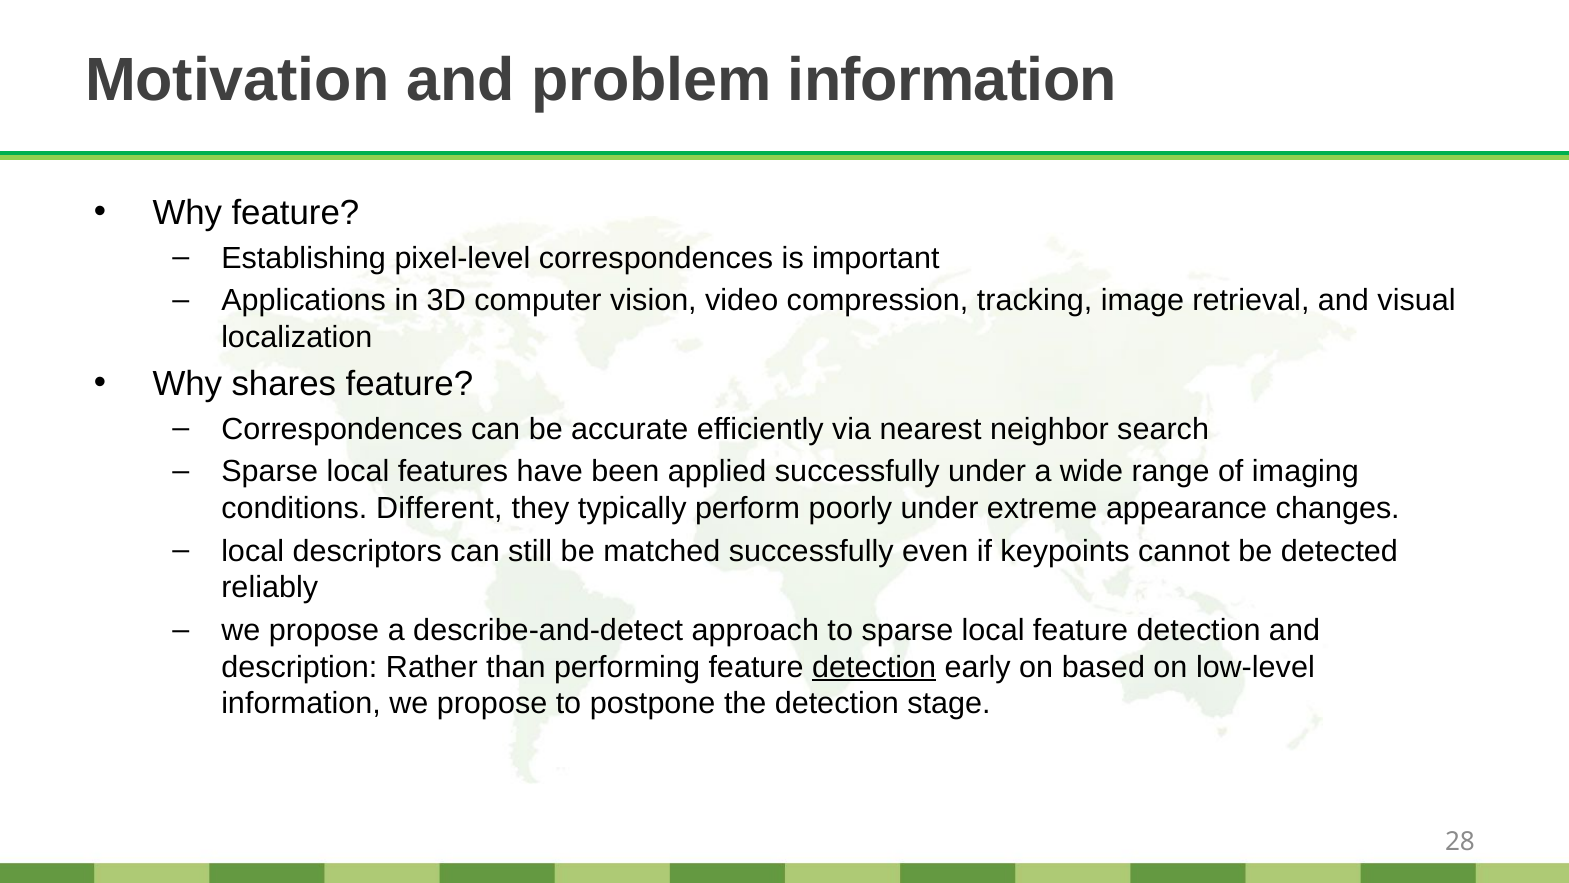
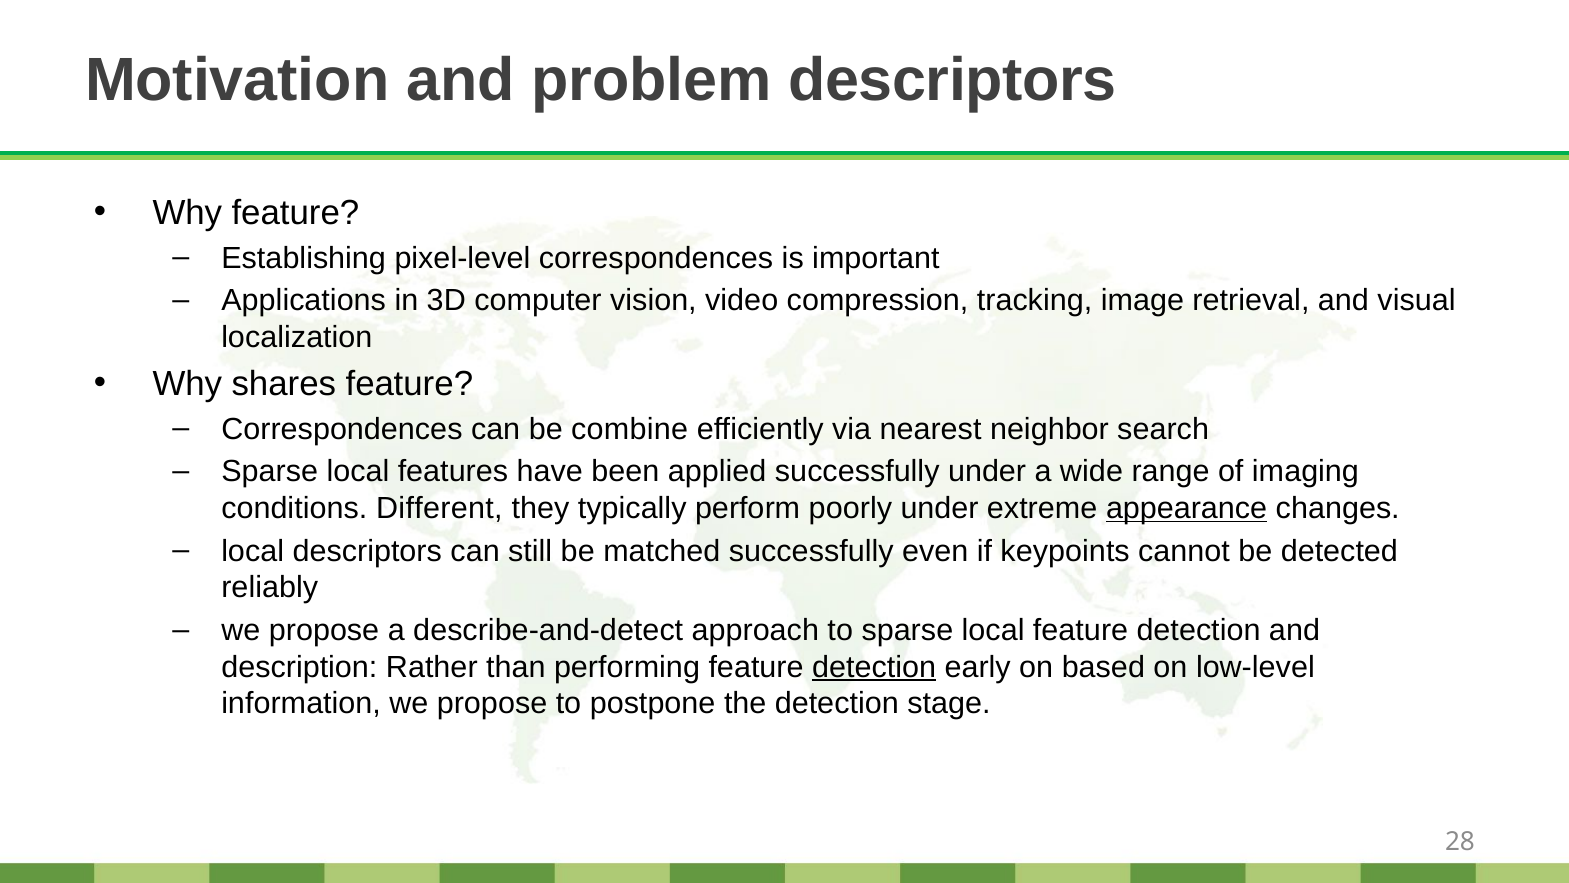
problem information: information -> descriptors (952, 80)
accurate: accurate -> combine (630, 429)
appearance underline: none -> present (1187, 508)
